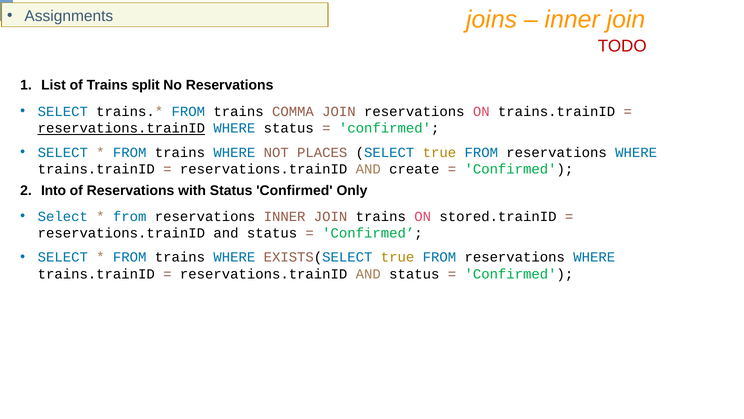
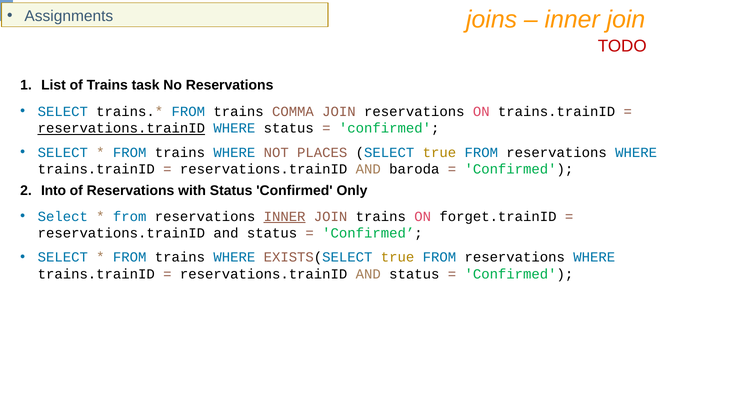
split: split -> task (146, 85)
create: create -> baroda (414, 169)
INNER underline: none -> present (285, 216)
stored.trainID: stored.trainID -> forget.trainID (498, 216)
